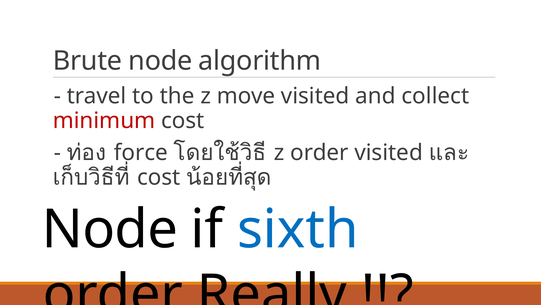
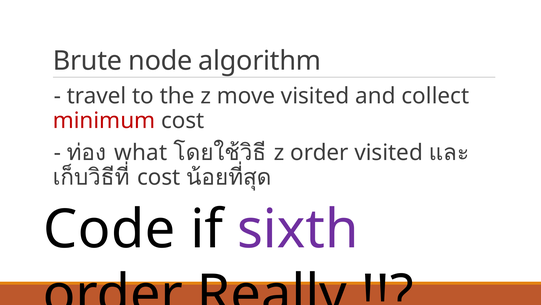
force: force -> what (141, 152)
Node: Node -> Code (109, 229)
sixth colour: blue -> purple (298, 229)
